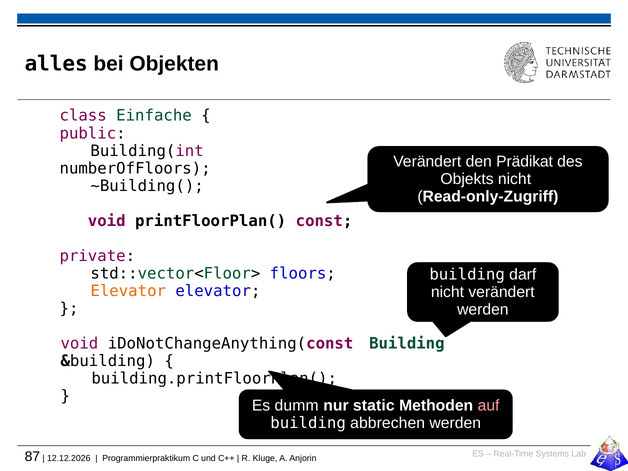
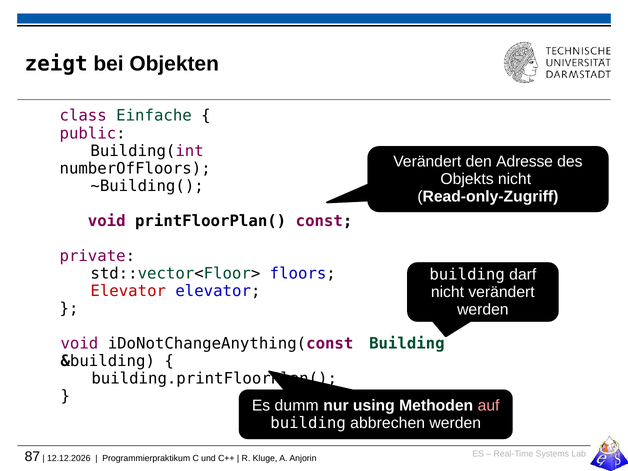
alles: alles -> zeigt (56, 64)
Prädikat: Prädikat -> Adresse (525, 162)
Elevator colour: orange -> red (128, 291)
static: static -> using (374, 406)
